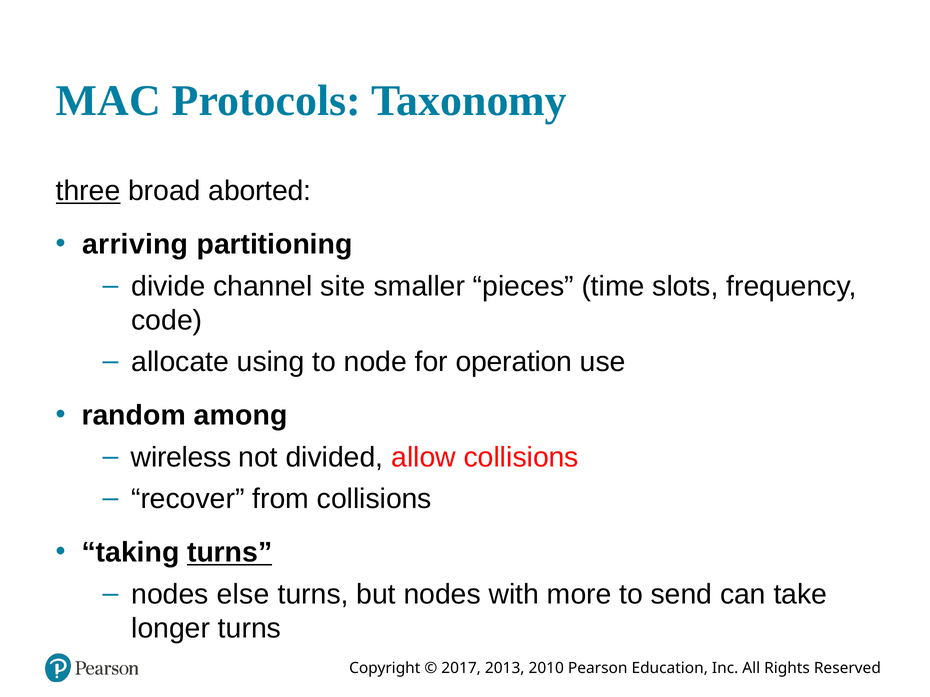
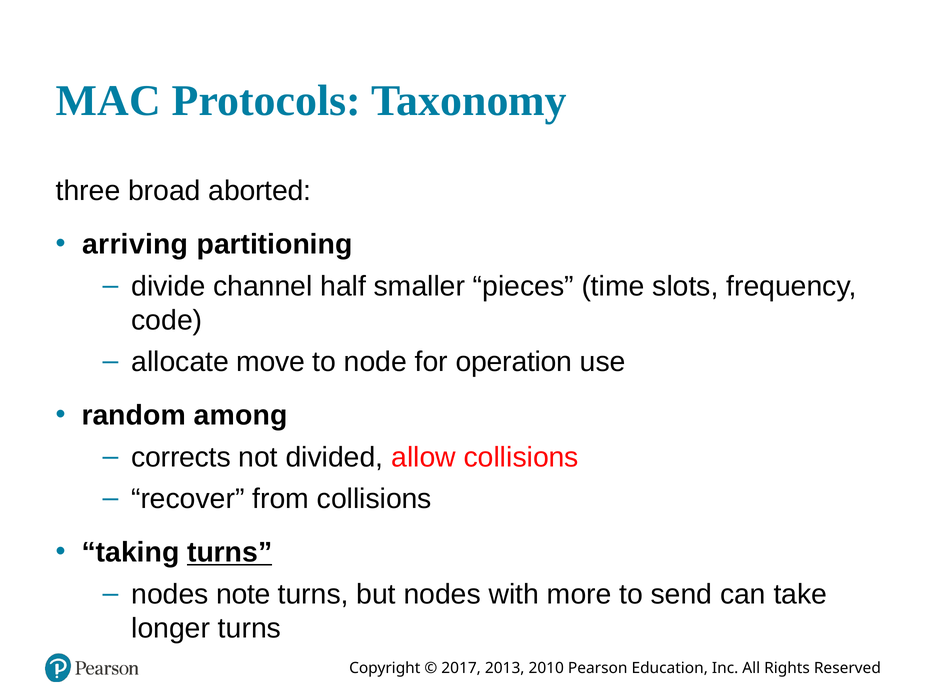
three underline: present -> none (88, 191)
site: site -> half (343, 286)
using: using -> move (271, 362)
wireless: wireless -> corrects (181, 458)
else: else -> note (243, 595)
